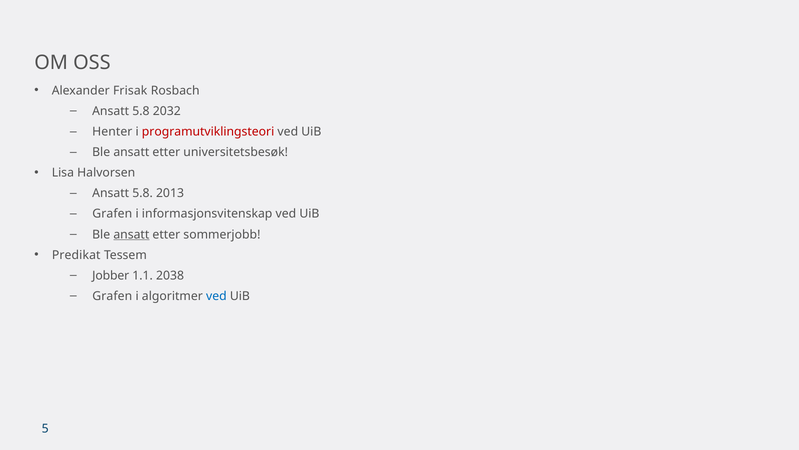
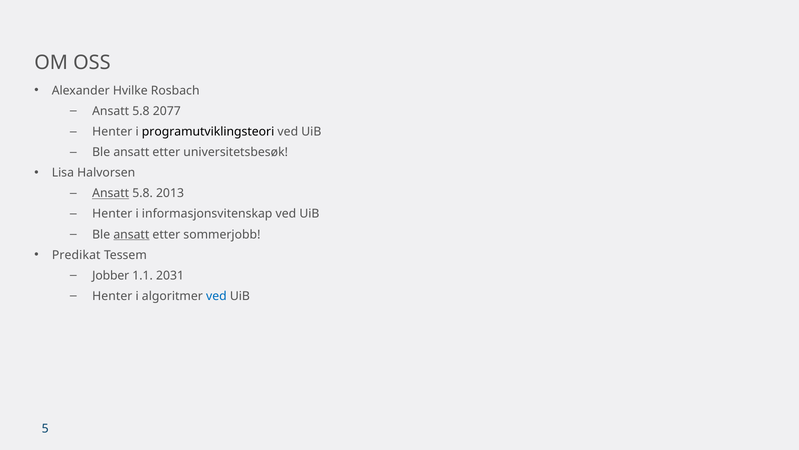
Frisak: Frisak -> Hvilke (130, 90)
2032: 2032 -> 2077 (167, 111)
programutviklingsteori colour: red -> black (208, 132)
Ansatt underline: none -> present (111, 193)
Grafen: Grafen -> Henter (112, 214)
2038: 2038 -> 2031 (170, 275)
Grafen: Grafen -> Henter (112, 296)
